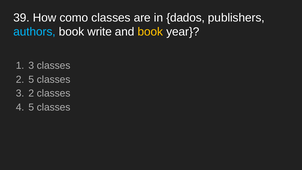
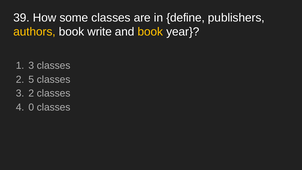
como: como -> some (74, 18)
dados: dados -> define (186, 18)
authors colour: light blue -> yellow (34, 32)
4 5: 5 -> 0 (31, 107)
